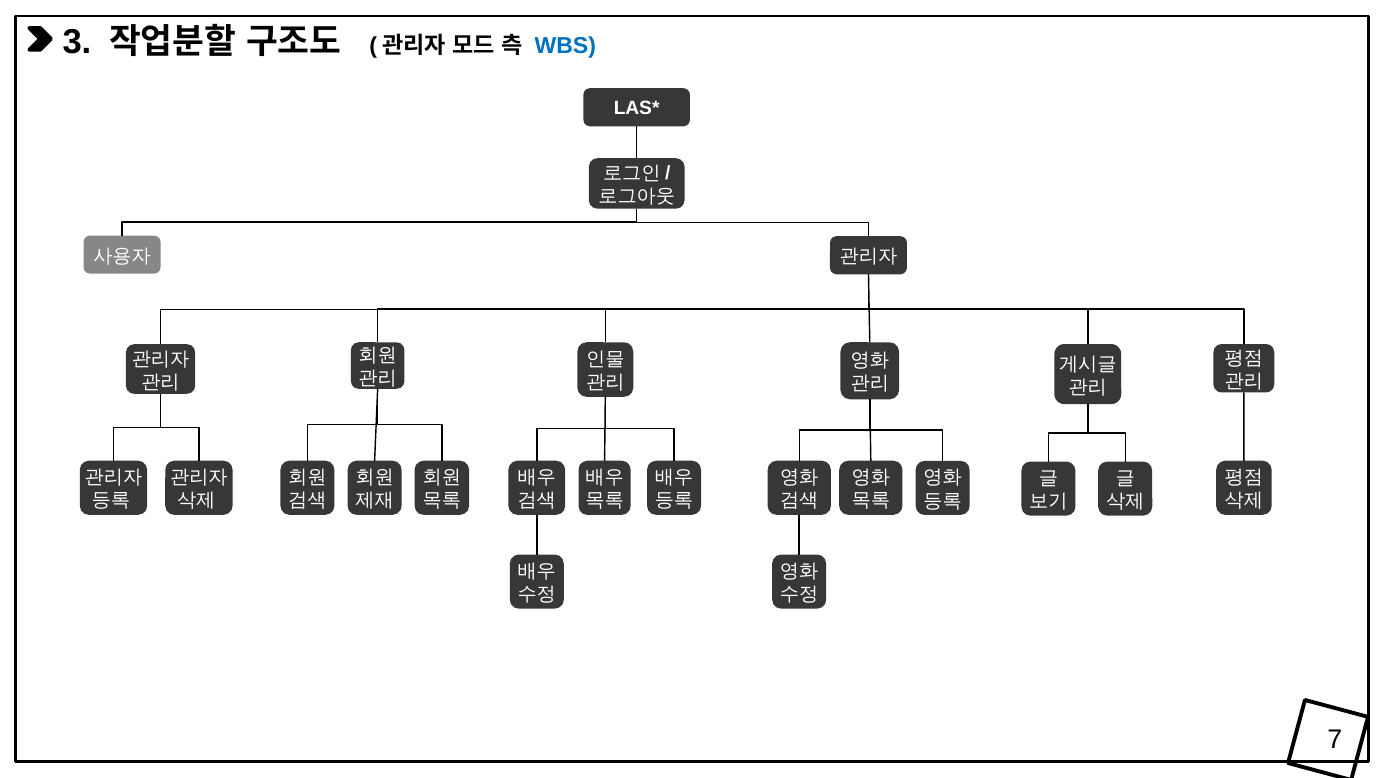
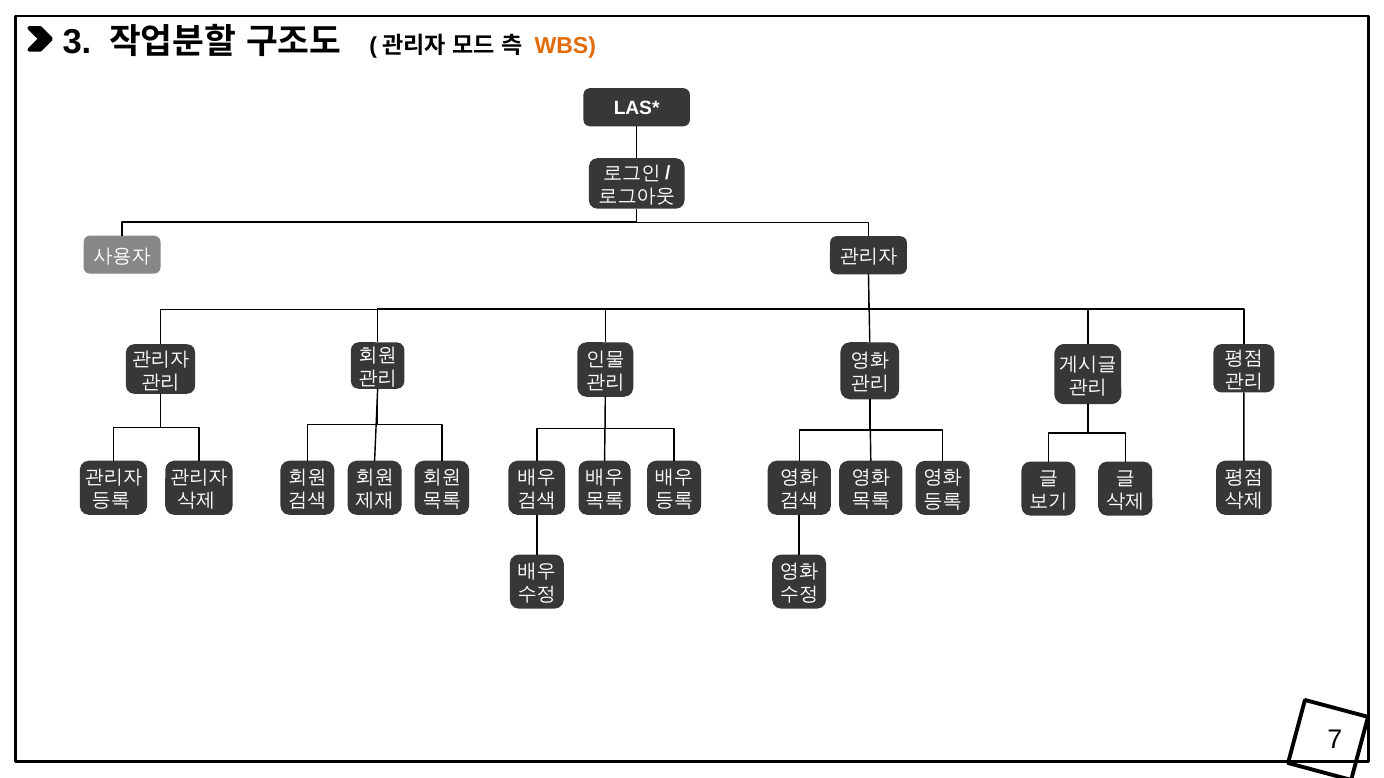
WBS colour: blue -> orange (565, 46)
